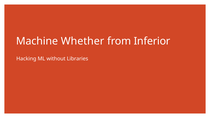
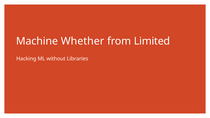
Inferior: Inferior -> Limited (152, 41)
